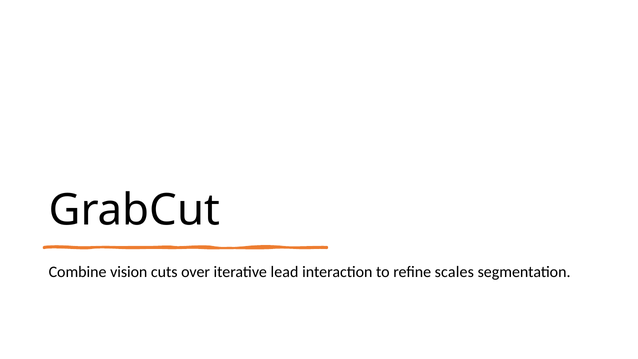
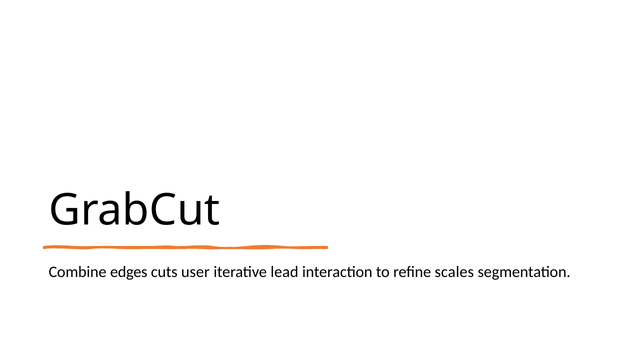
vision: vision -> edges (129, 272)
over: over -> user (195, 272)
